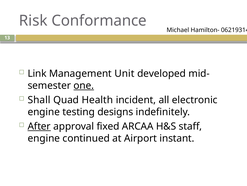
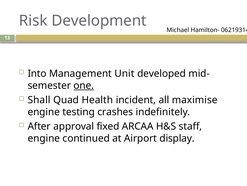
Conformance: Conformance -> Development (99, 21)
Link: Link -> Into (37, 73)
electronic: electronic -> maximise (195, 100)
designs: designs -> crashes (115, 112)
After underline: present -> none (39, 126)
instant: instant -> display (177, 138)
